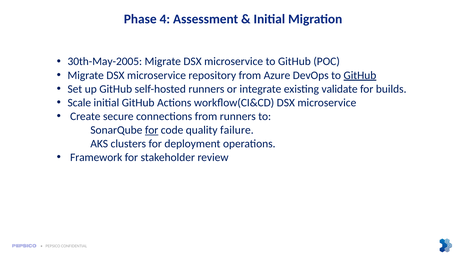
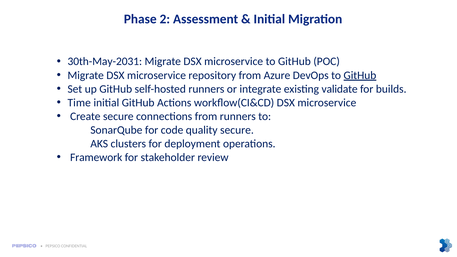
4: 4 -> 2 (165, 19)
30th-May-2005: 30th-May-2005 -> 30th-May-2031 (105, 62)
Scale: Scale -> Time (79, 103)
for underline: present -> none (152, 130)
quality failure: failure -> secure (237, 130)
